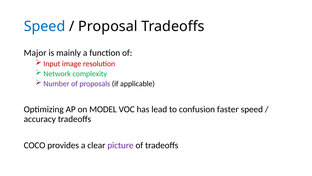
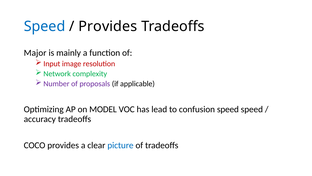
Proposal: Proposal -> Provides (108, 26)
confusion faster: faster -> speed (228, 109)
picture colour: purple -> blue (120, 145)
